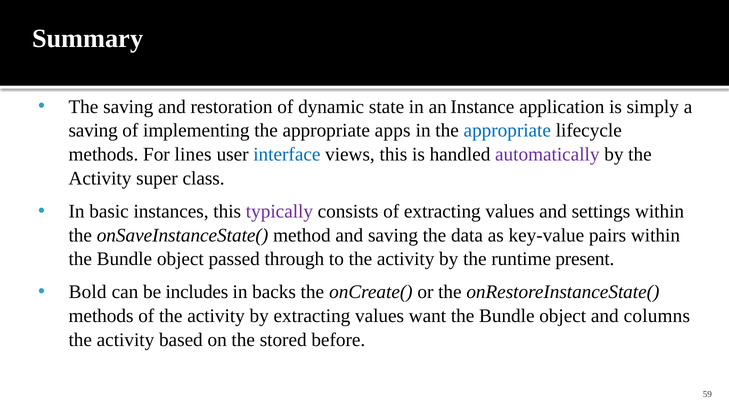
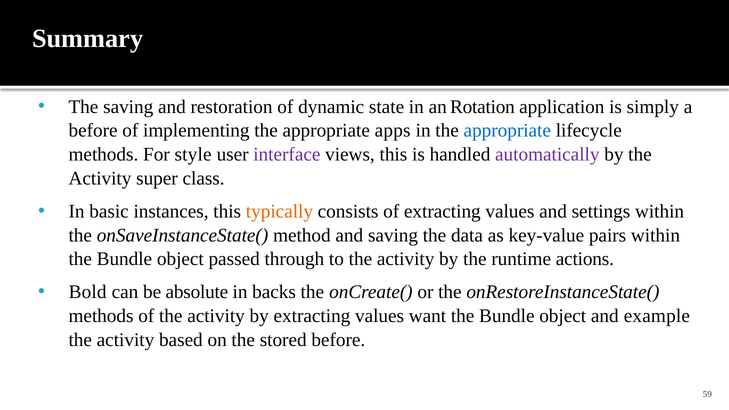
Instance: Instance -> Rotation (482, 107)
saving: saving -> before (93, 131)
lines: lines -> style (193, 155)
interface colour: blue -> purple (287, 155)
typically colour: purple -> orange (279, 211)
present: present -> actions (585, 259)
includes: includes -> absolute (197, 292)
columns: columns -> example (657, 316)
